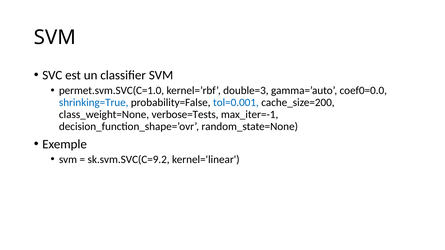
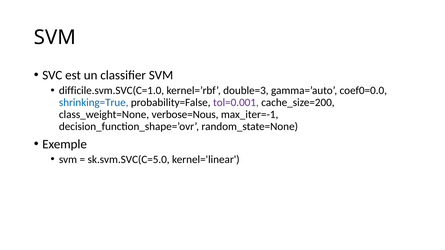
permet.svm.SVC(C=1.0: permet.svm.SVC(C=1.0 -> difficile.svm.SVC(C=1.0 (112, 91)
tol=0.001 colour: blue -> purple (236, 103)
verbose=Tests: verbose=Tests -> verbose=Nous (185, 115)
sk.svm.SVC(C=9.2: sk.svm.SVC(C=9.2 -> sk.svm.SVC(C=5.0 (129, 160)
